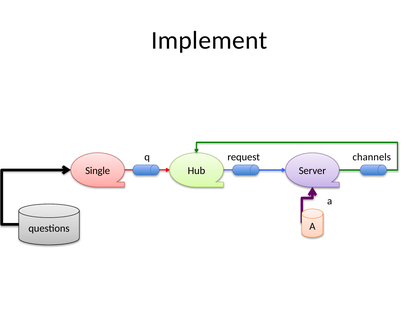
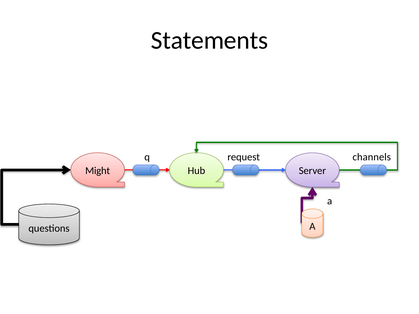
Implement: Implement -> Statements (210, 41)
Single: Single -> Might (98, 171)
